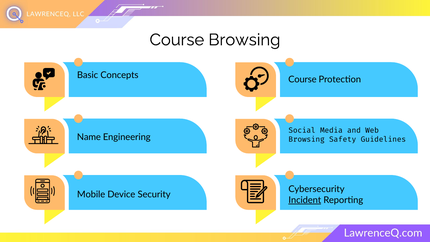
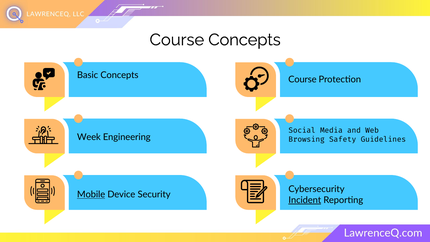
Course Browsing: Browsing -> Concepts (245, 40)
Name: Name -> Week (89, 137)
Mobile underline: none -> present (91, 194)
